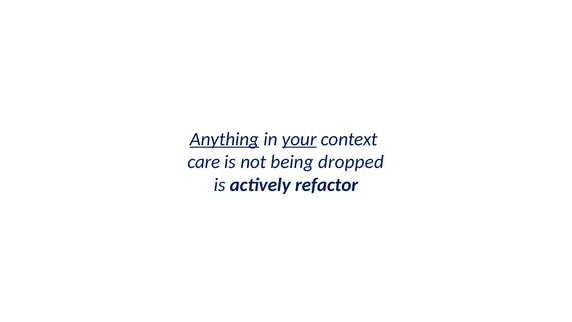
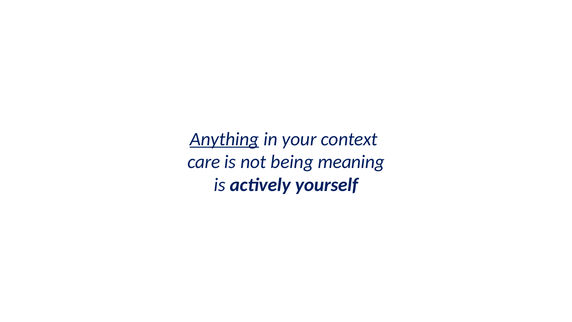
your underline: present -> none (299, 139)
dropped: dropped -> meaning (351, 162)
refactor: refactor -> yourself (327, 185)
